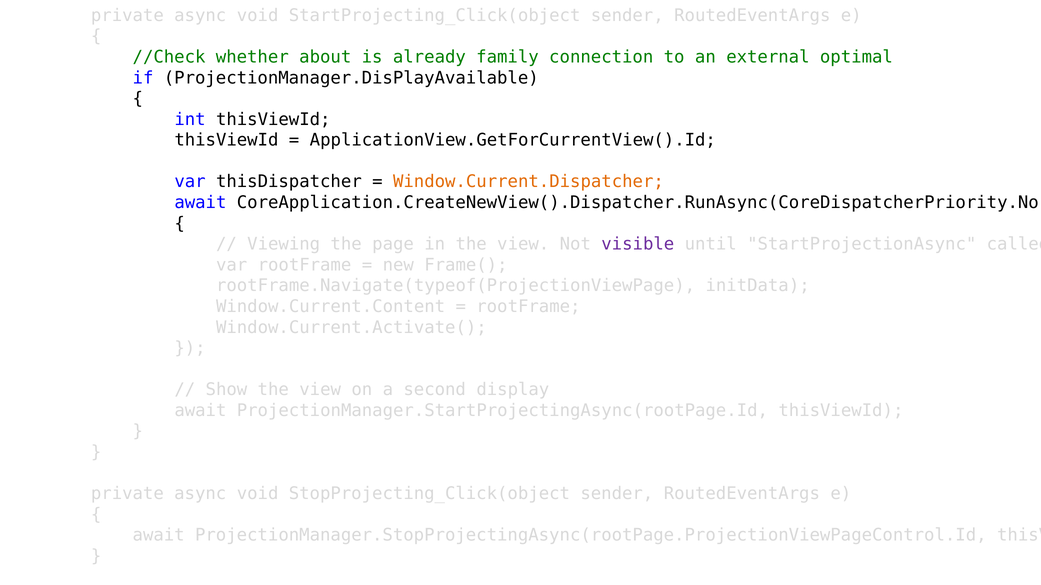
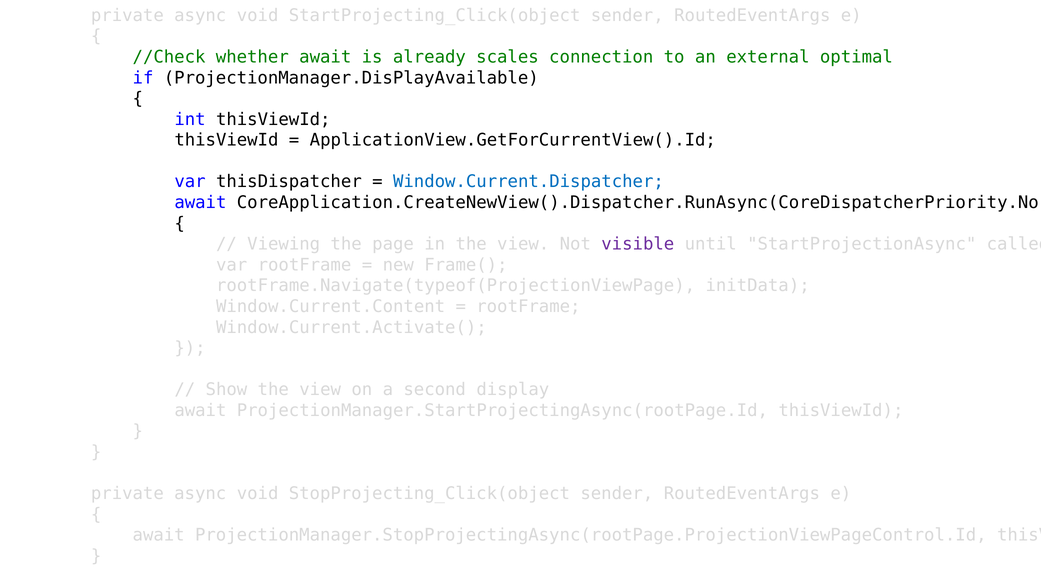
whether about: about -> await (325, 57)
family: family -> scales (508, 57)
Window.Current.Dispatcher colour: orange -> blue (528, 182)
